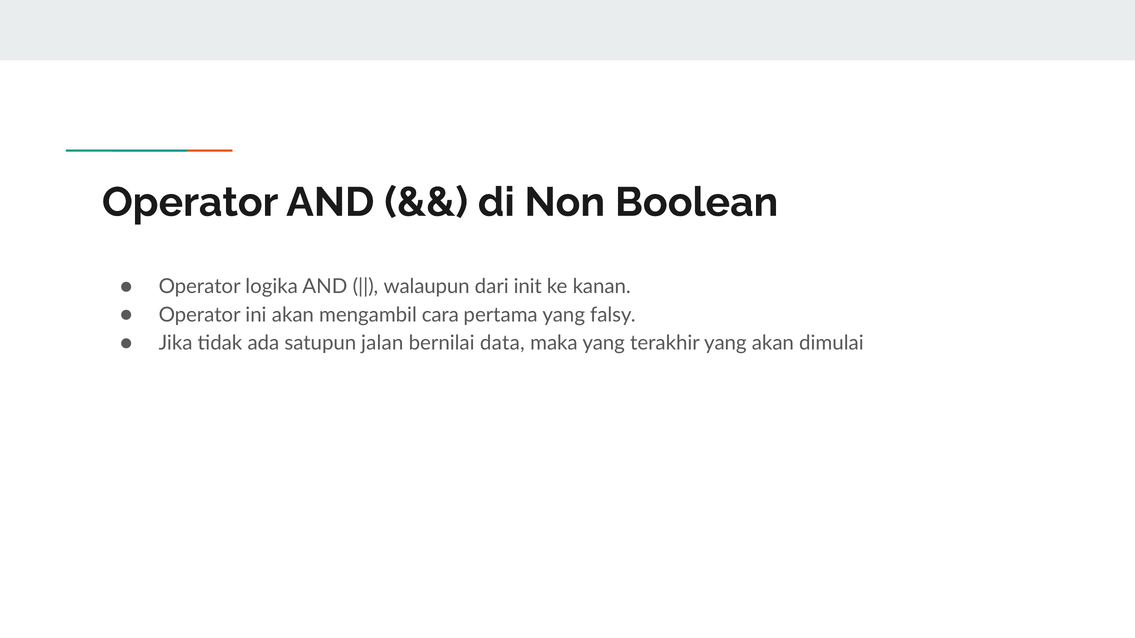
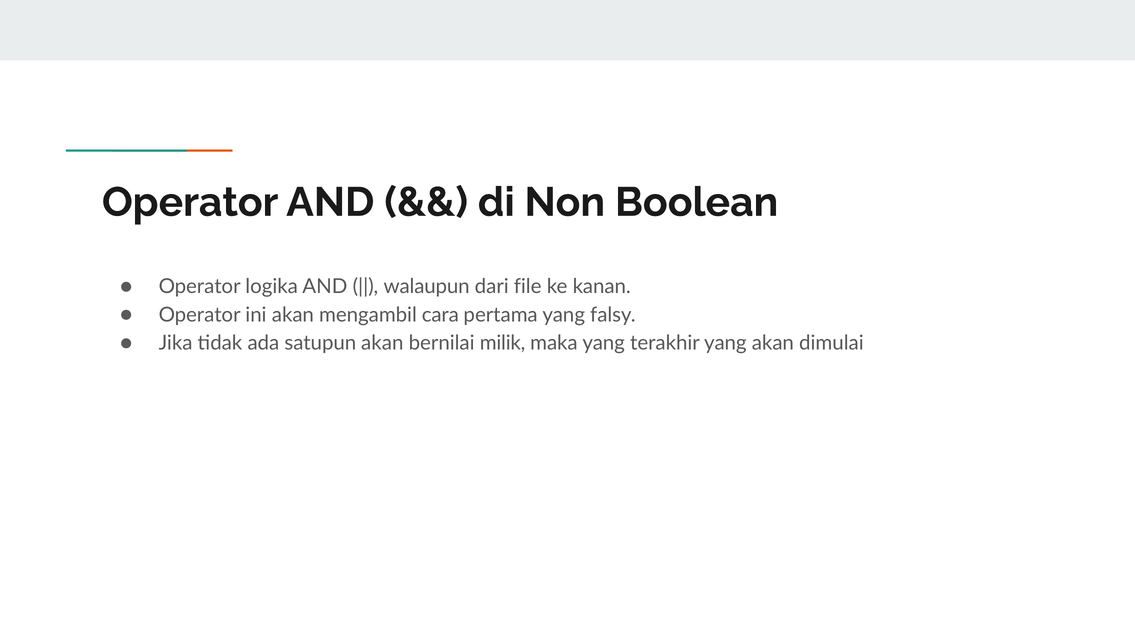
init: init -> file (528, 287)
satupun jalan: jalan -> akan (382, 343)
data: data -> milik (503, 343)
